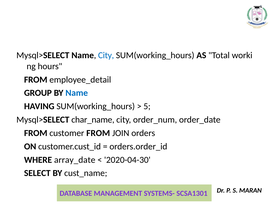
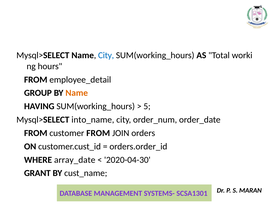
Name colour: blue -> orange (77, 93)
char_name: char_name -> into_name (93, 120)
SELECT: SELECT -> GRANT (37, 173)
